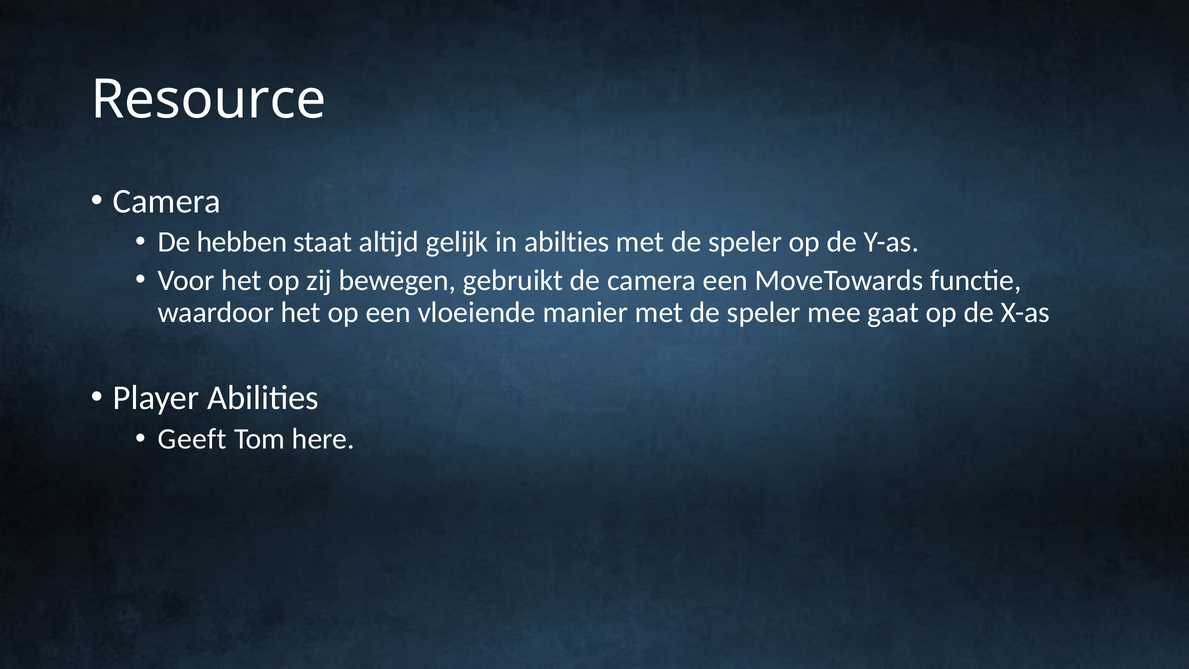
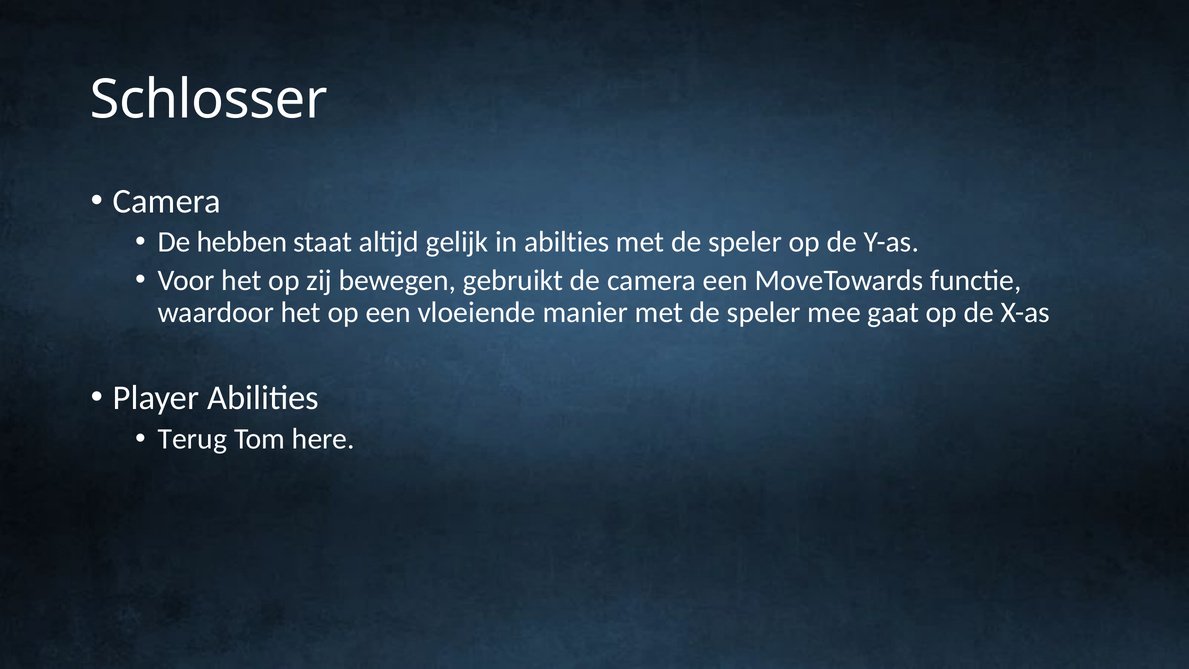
Resource: Resource -> Schlosser (209, 100)
Geeft: Geeft -> Terug (192, 439)
